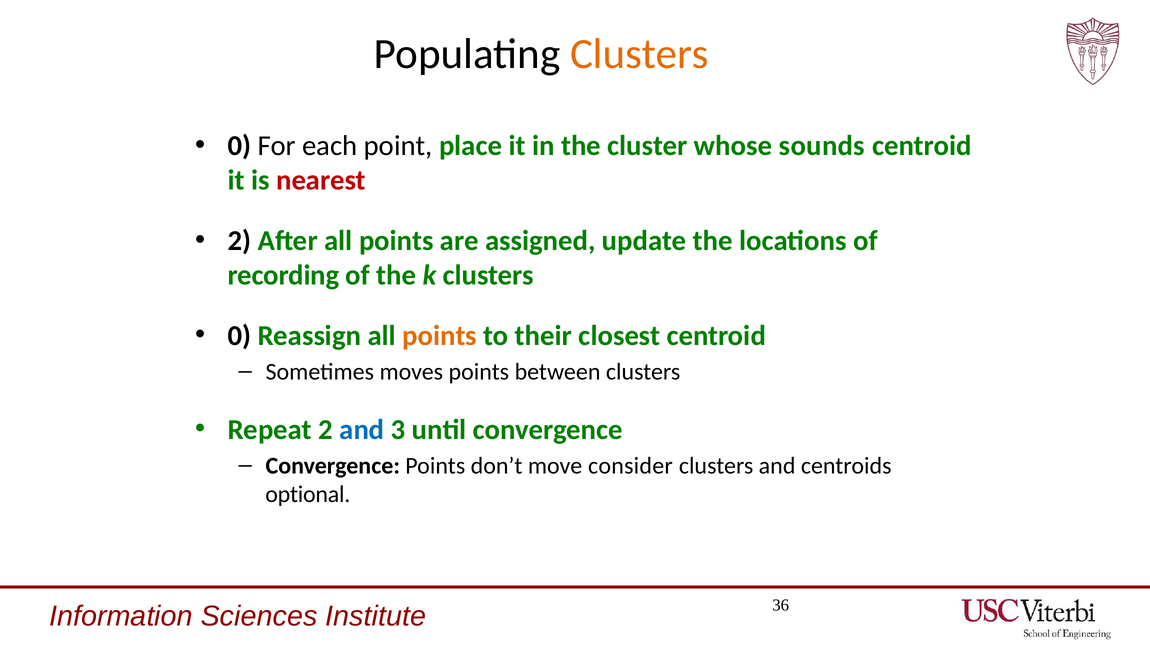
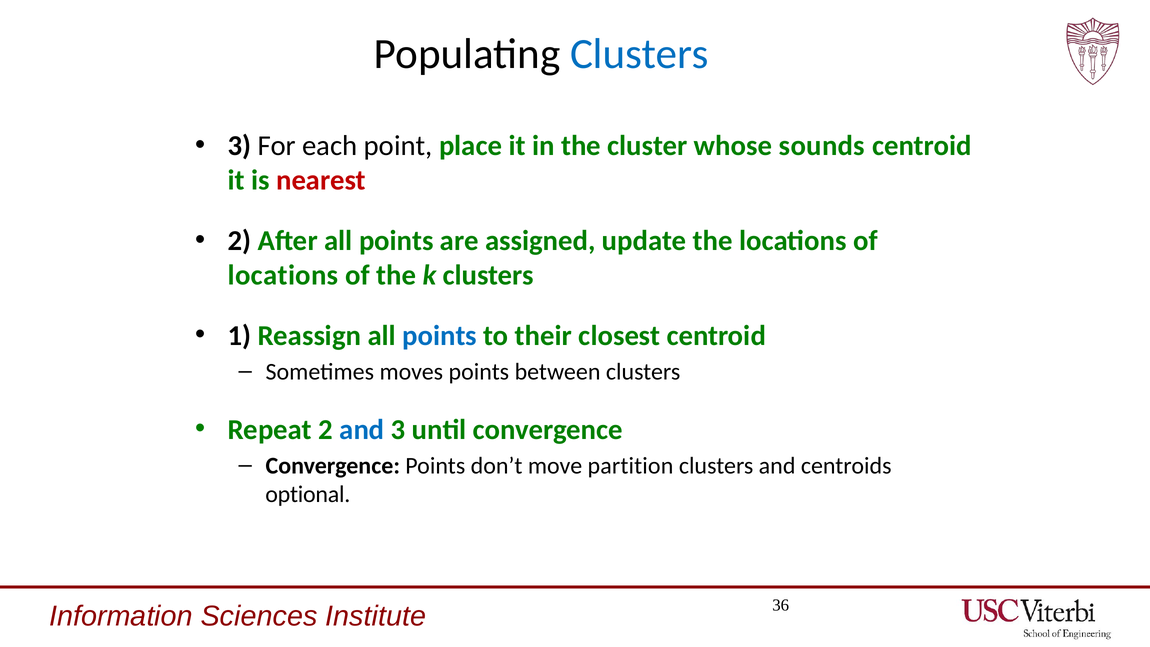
Clusters colour: orange -> blue (639, 54)
0: 0 -> 3 (240, 146)
recording: recording -> locations (283, 275)
0: 0 -> 1 (240, 336)
points colour: orange -> blue (440, 336)
consider: consider -> partition (630, 466)
